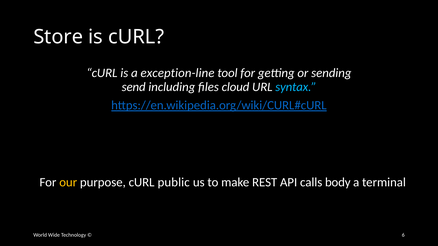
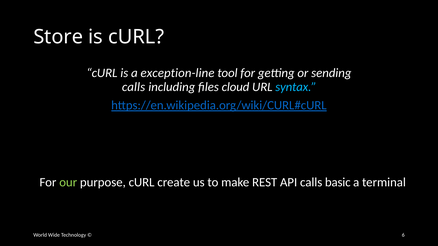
send: send -> calls (134, 87)
our colour: yellow -> light green (68, 183)
public: public -> create (174, 183)
body: body -> basic (338, 183)
